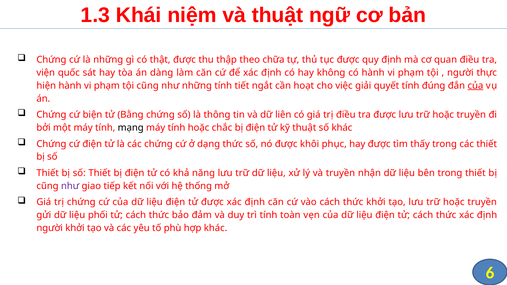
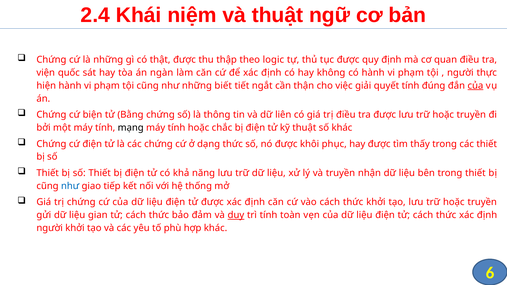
1.3: 1.3 -> 2.4 (95, 15)
chữa: chữa -> logic (273, 60)
dàng: dàng -> ngàn (162, 73)
những tính: tính -> biết (223, 86)
hoạt: hoạt -> thận (304, 86)
như colour: purple -> blue (70, 186)
phối: phối -> gian (98, 215)
duy underline: none -> present (236, 215)
